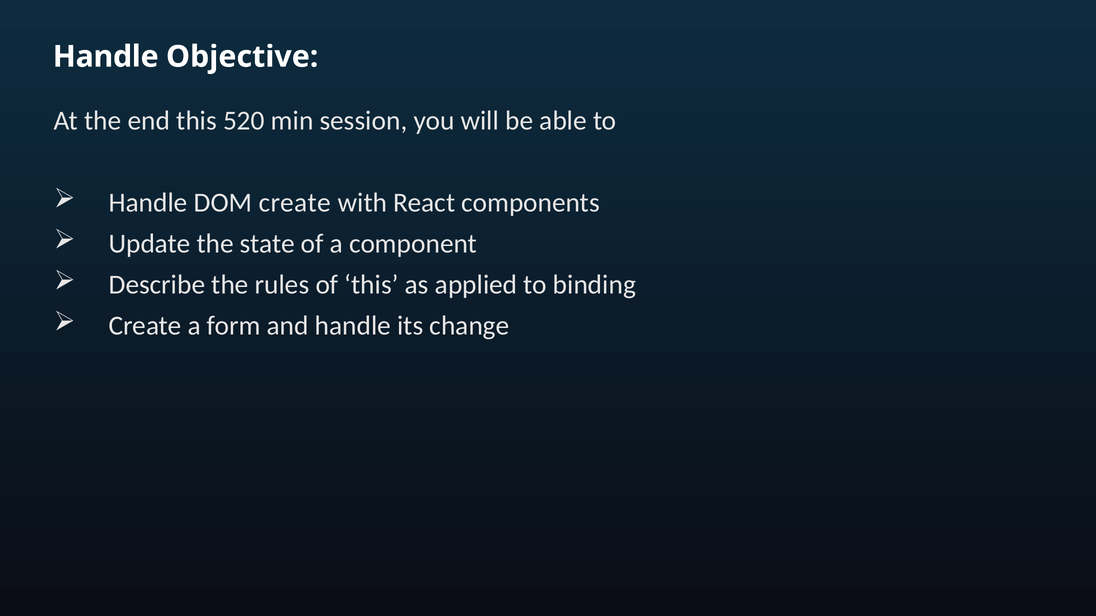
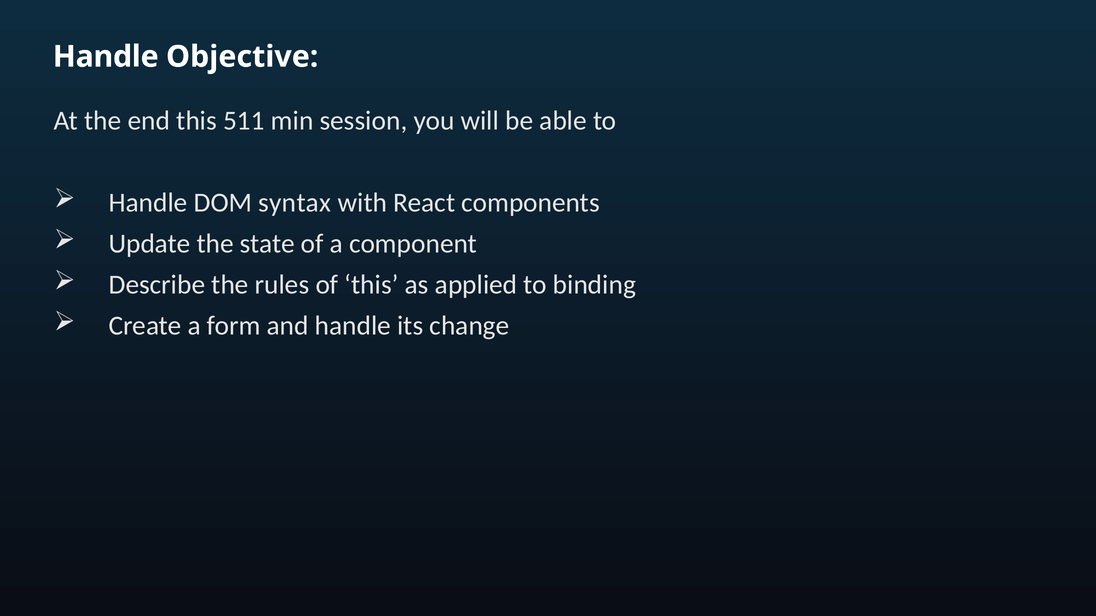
520: 520 -> 511 (244, 121)
DOM create: create -> syntax (295, 203)
